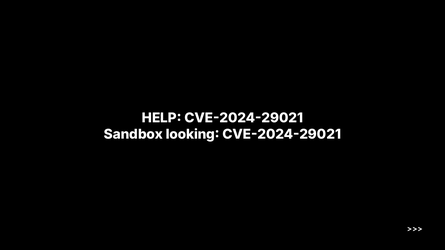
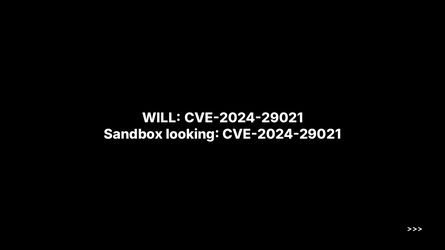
HELP: HELP -> WILL (162, 118)
